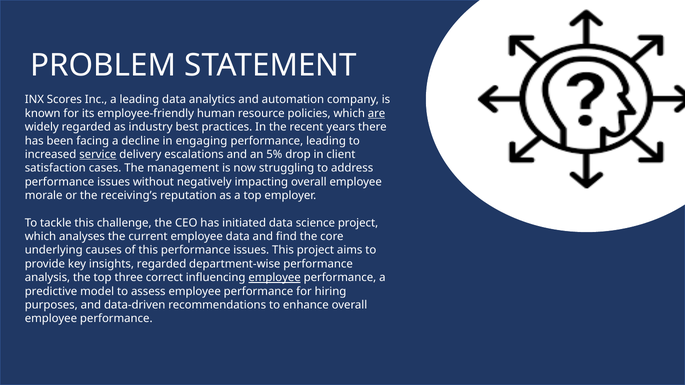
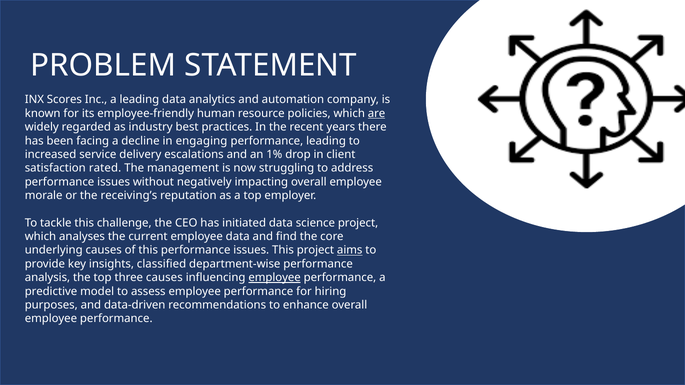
service underline: present -> none (98, 155)
5%: 5% -> 1% (274, 155)
cases: cases -> rated (105, 168)
aims underline: none -> present (350, 250)
insights regarded: regarded -> classified (162, 264)
three correct: correct -> causes (164, 278)
